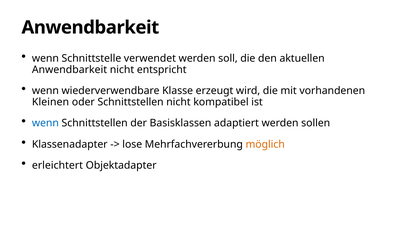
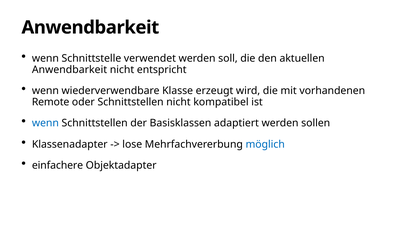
Kleinen: Kleinen -> Remote (51, 102)
möglich colour: orange -> blue (265, 144)
erleichtert: erleichtert -> einfachere (58, 165)
